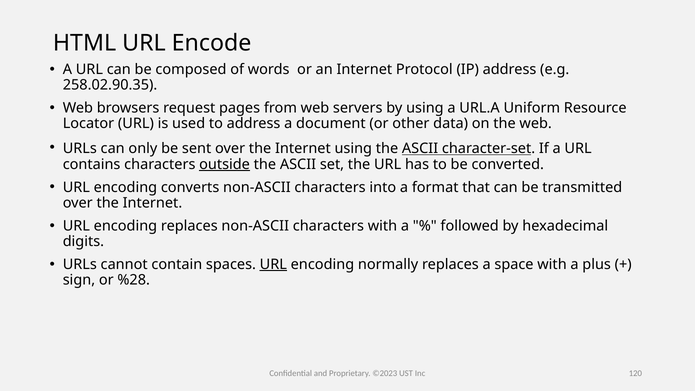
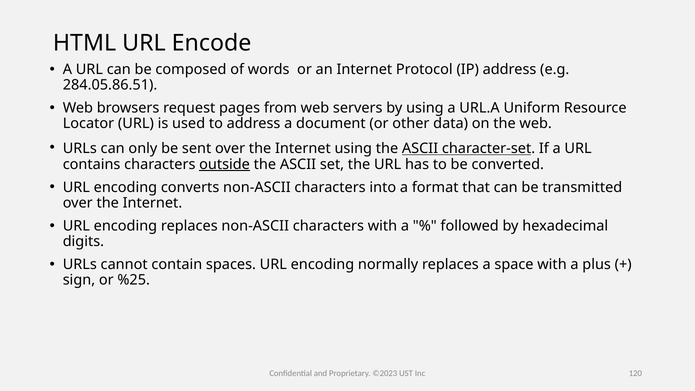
258.02.90.35: 258.02.90.35 -> 284.05.86.51 (110, 85)
URL underline: present -> none (273, 264)
%28: %28 -> %25 (134, 280)
